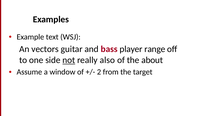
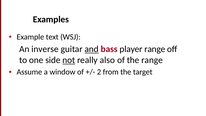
vectors: vectors -> inverse (45, 49)
and underline: none -> present (92, 49)
the about: about -> range (152, 60)
